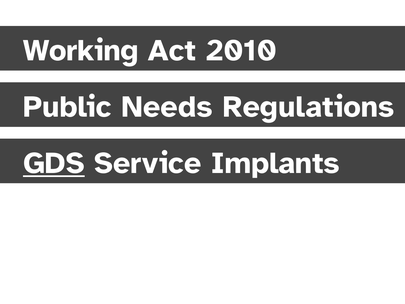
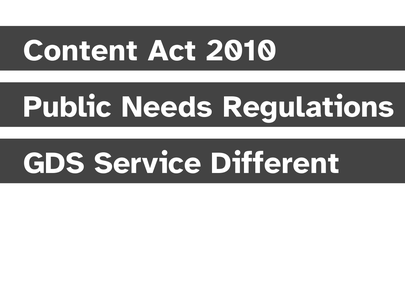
Working: Working -> Content (80, 50)
GDS underline: present -> none (54, 163)
Implants: Implants -> Different (275, 163)
